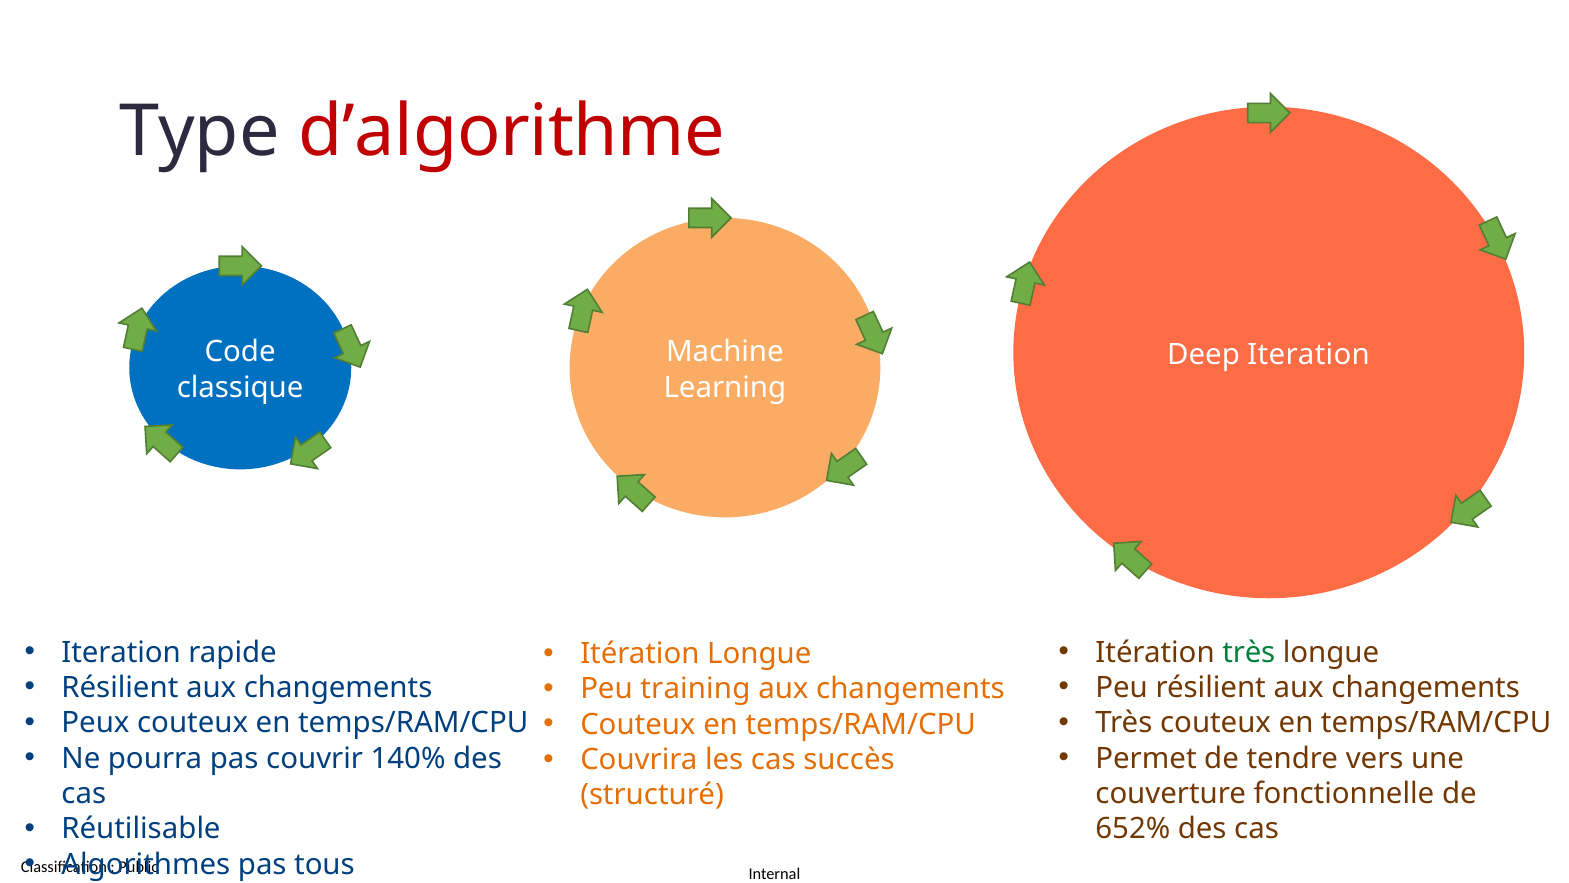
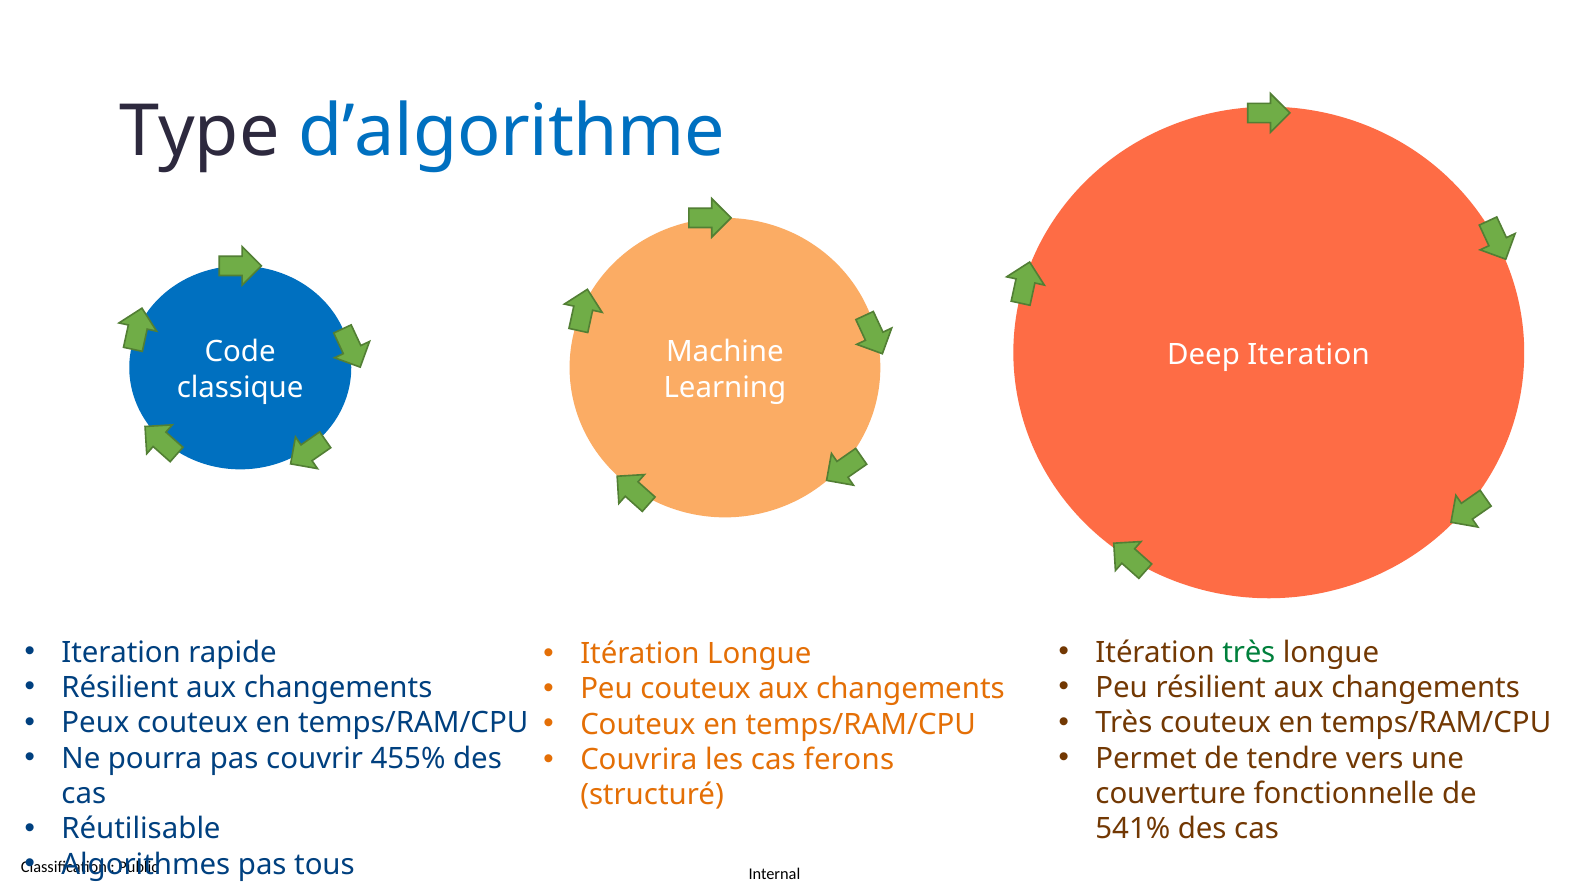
d’algorithme colour: red -> blue (512, 132)
Peu training: training -> couteux (696, 689)
140%: 140% -> 455% (408, 758)
succès: succès -> ferons (849, 760)
652%: 652% -> 541% (1133, 829)
